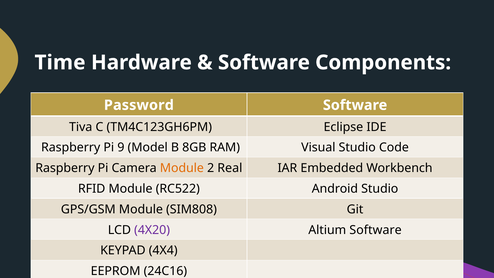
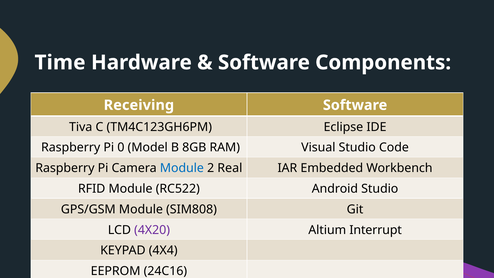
Password: Password -> Receiving (139, 105)
9: 9 -> 0 (121, 147)
Module colour: orange -> blue (182, 168)
Altium Software: Software -> Interrupt (376, 230)
